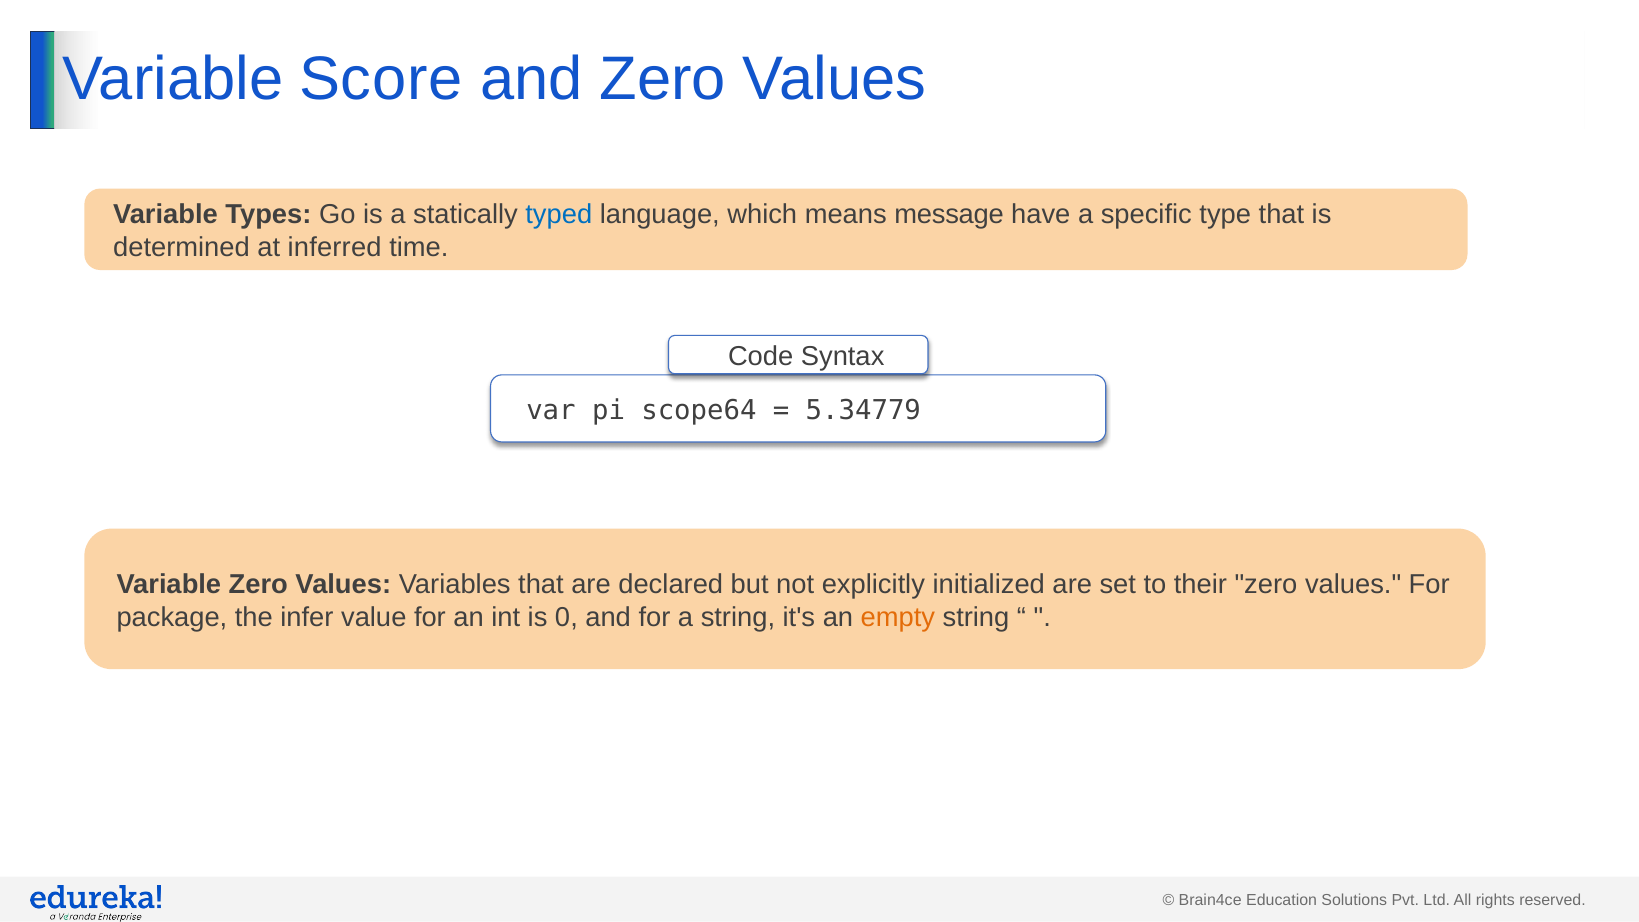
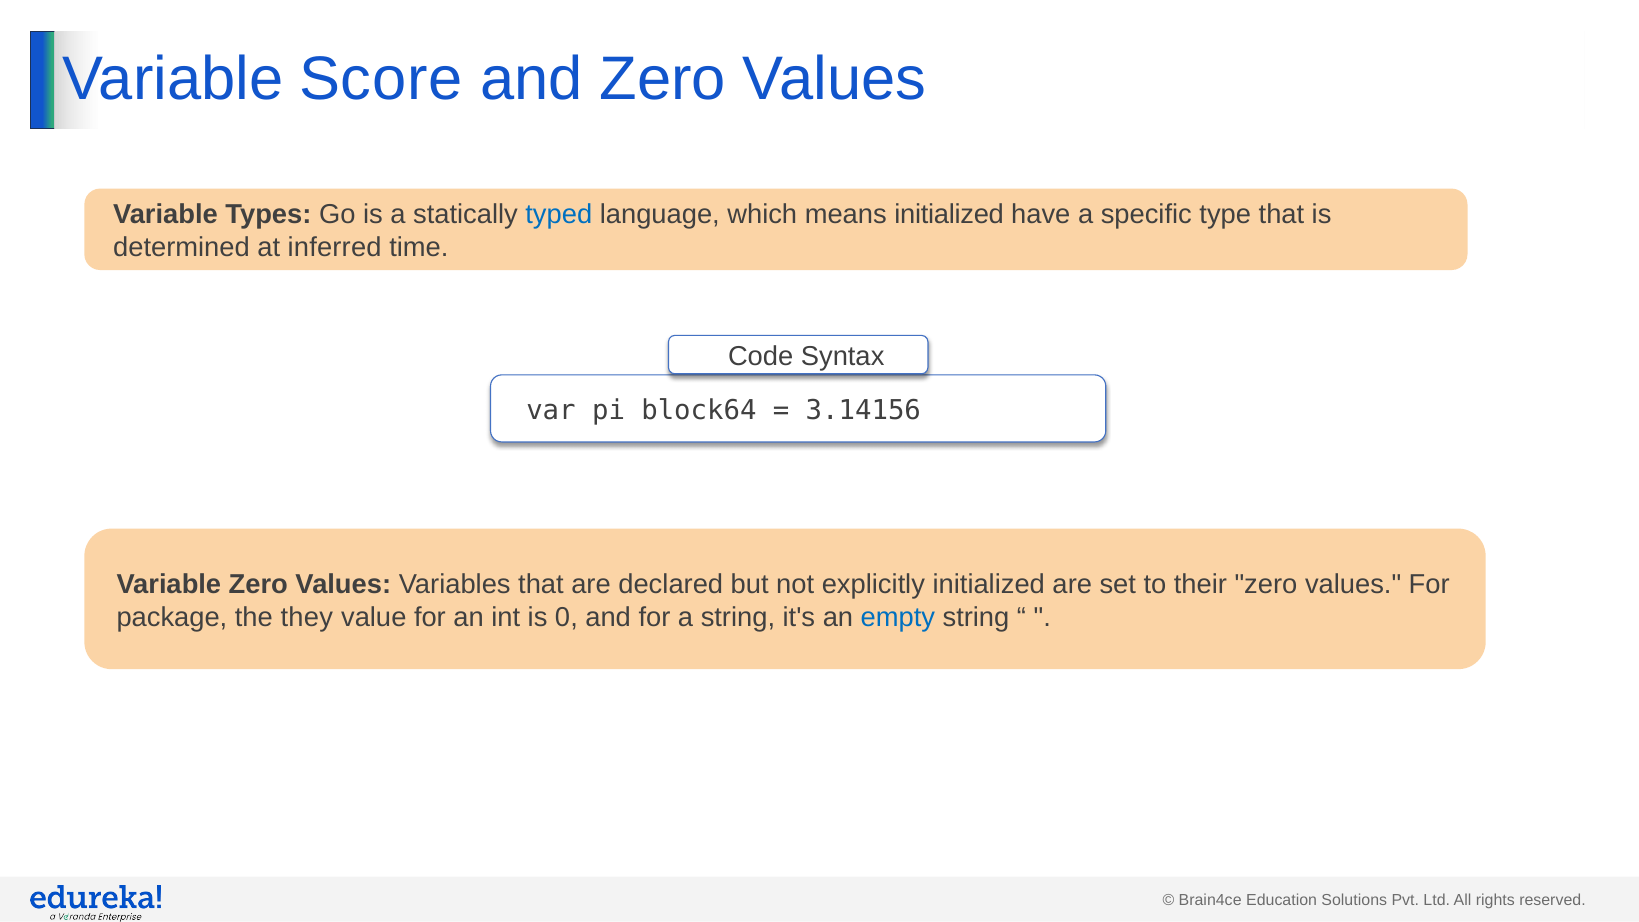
means message: message -> initialized (949, 215)
scope64: scope64 -> block64 (699, 410)
5.34779: 5.34779 -> 3.14156 (863, 410)
infer: infer -> they (307, 617)
empty colour: orange -> blue (898, 617)
